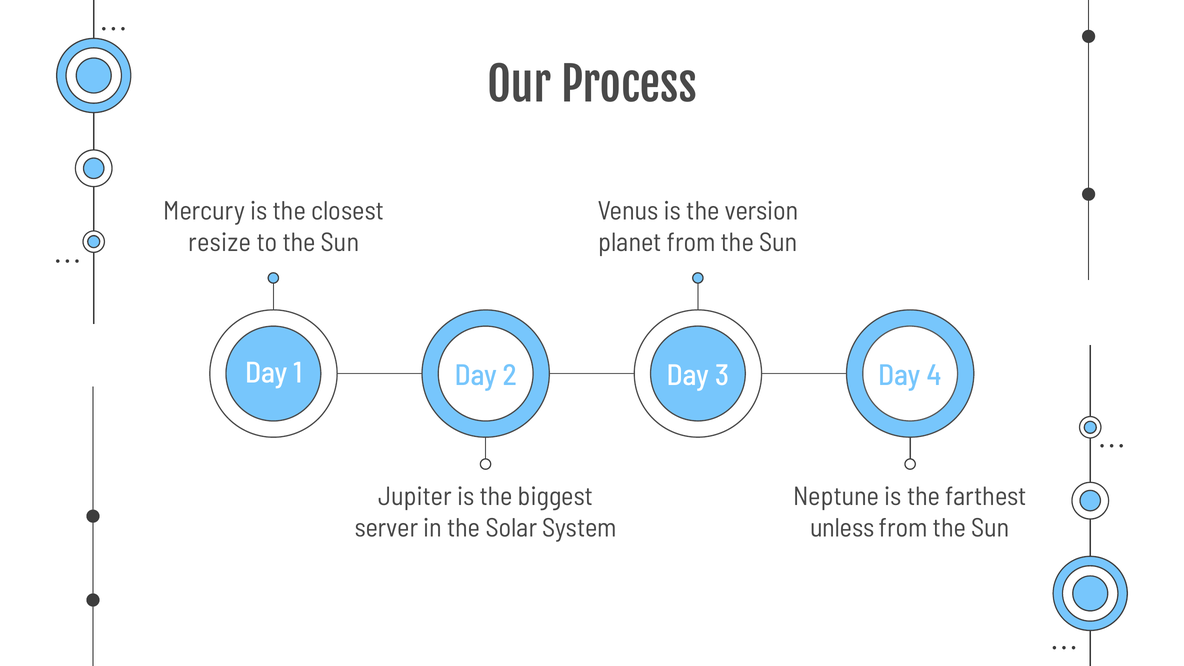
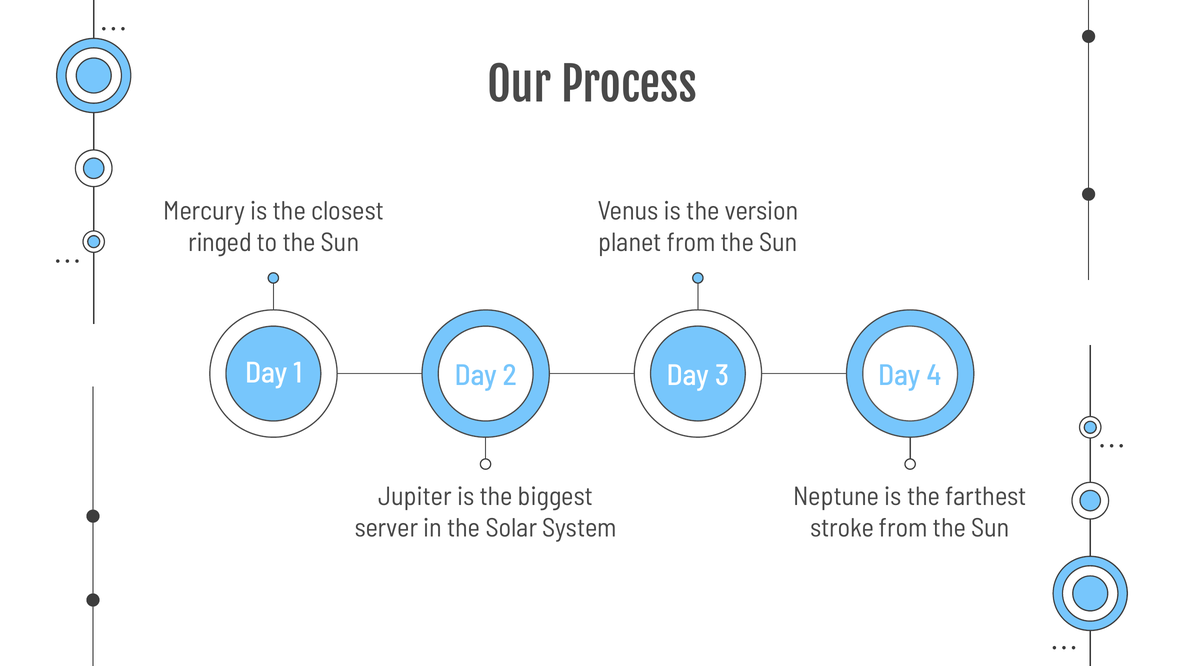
resize: resize -> ringed (220, 243)
unless: unless -> stroke (842, 528)
